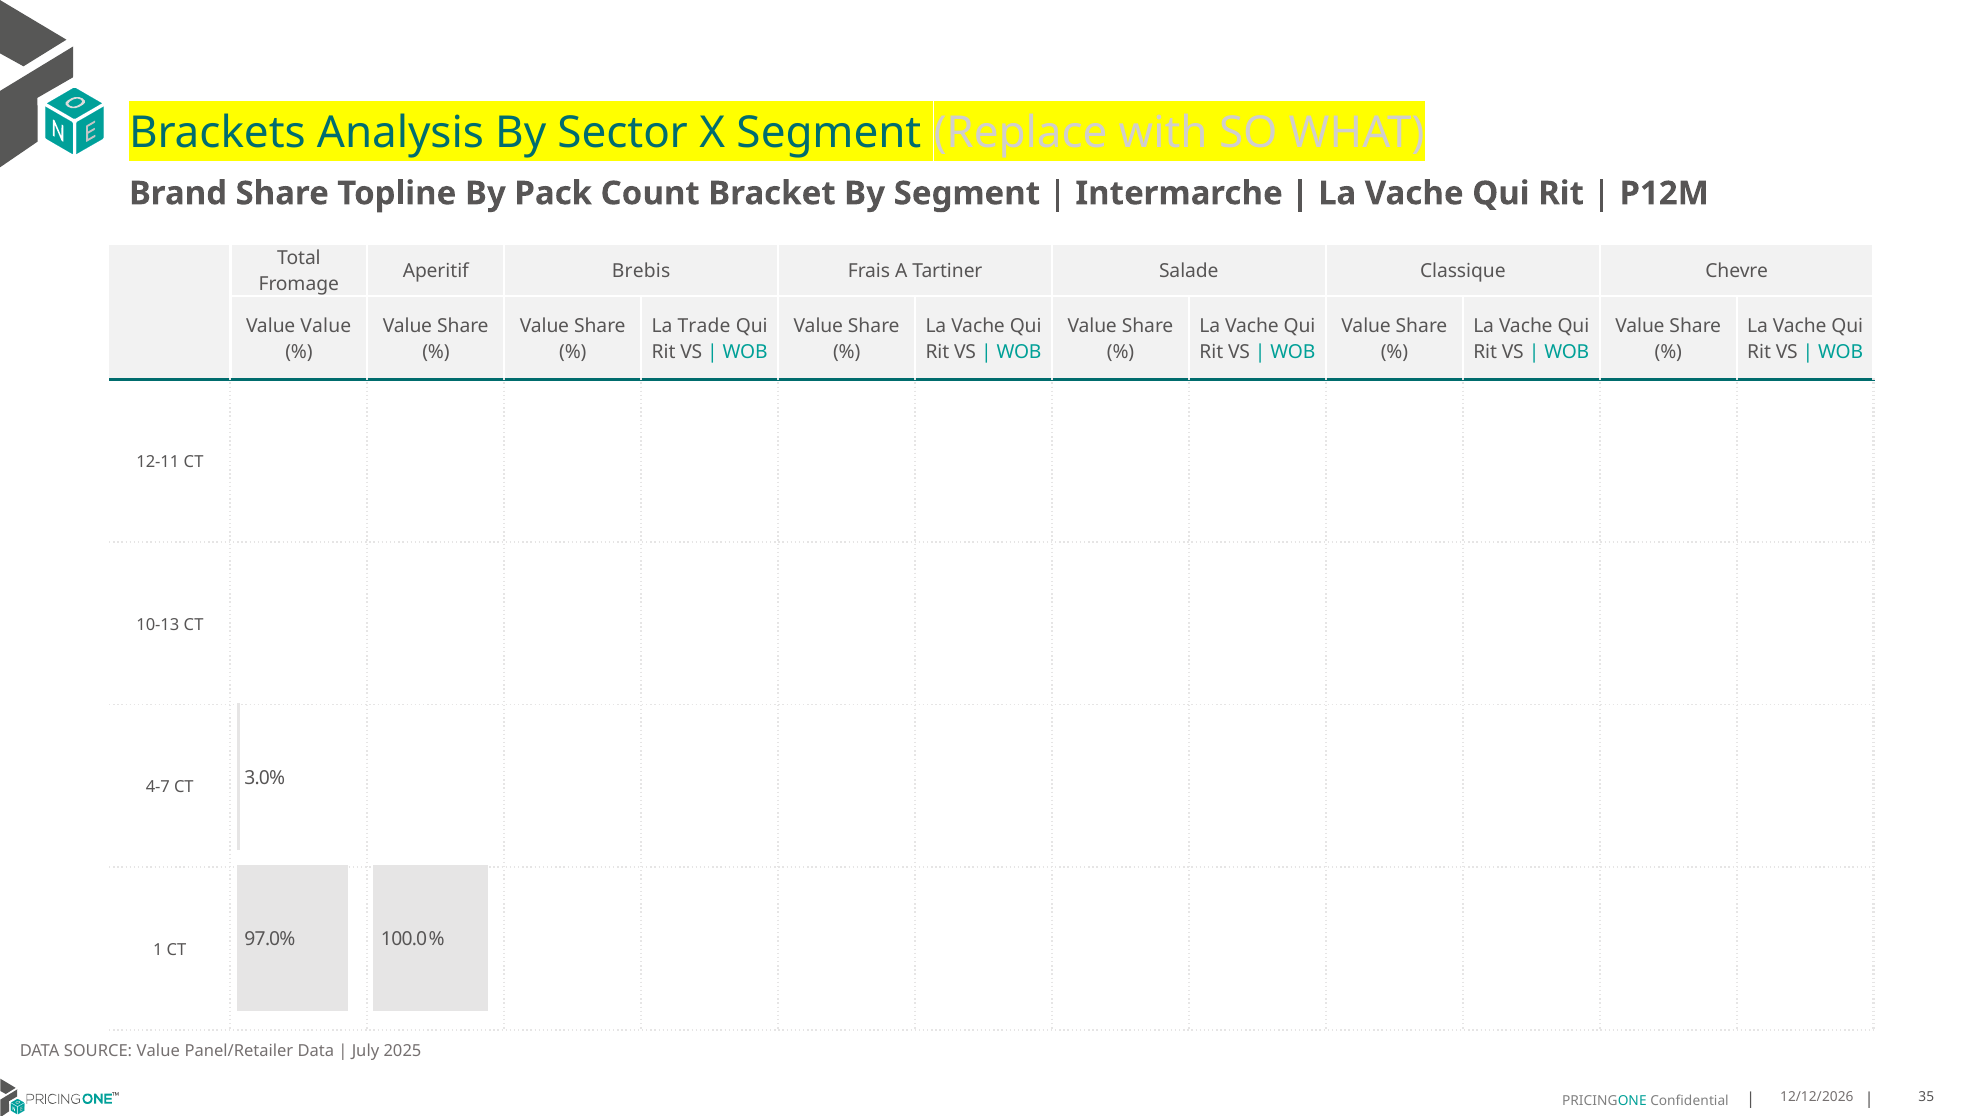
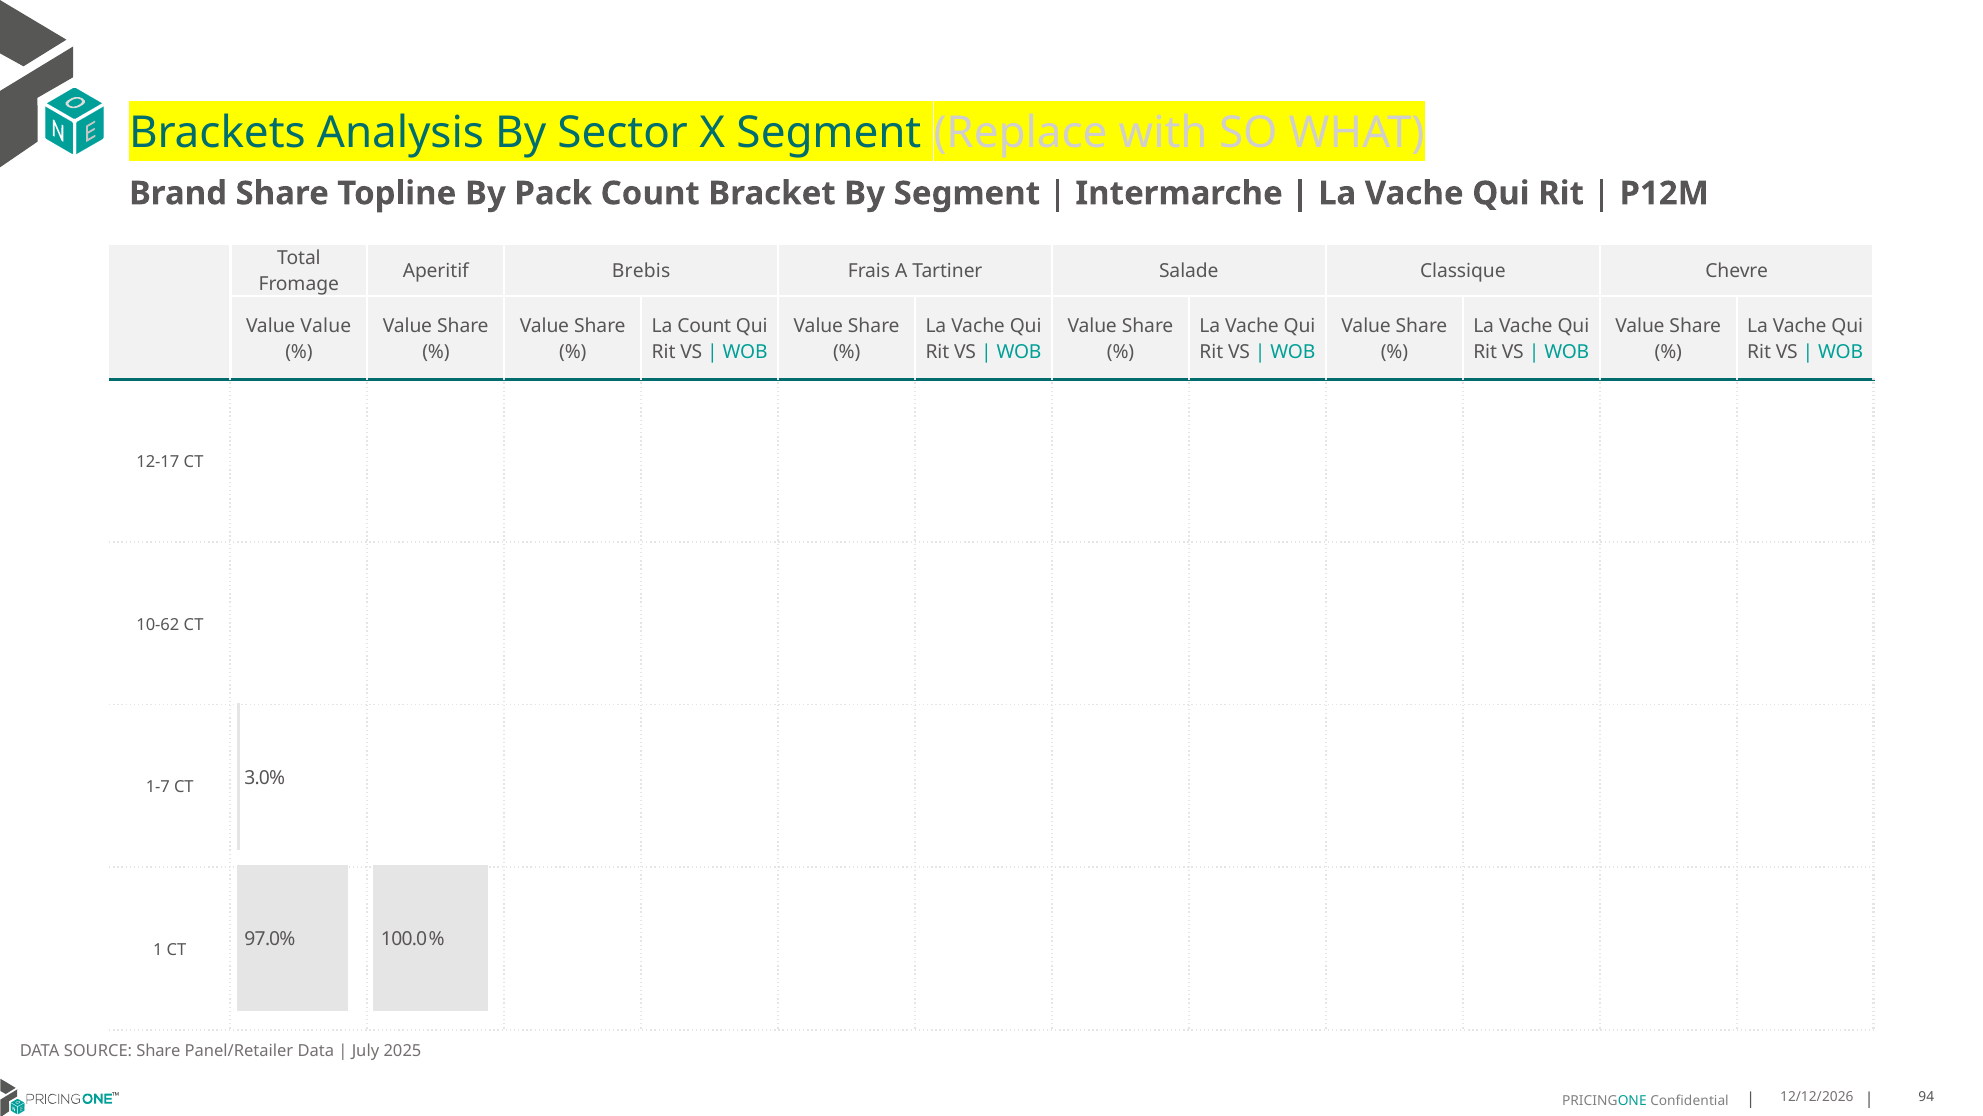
La Trade: Trade -> Count (704, 326)
12-11: 12-11 -> 12-17 (158, 462)
10-13: 10-13 -> 10-62 (158, 624)
4-7: 4-7 -> 1-7 (158, 787)
SOURCE Value: Value -> Share (158, 1051)
35: 35 -> 94 (1926, 1097)
